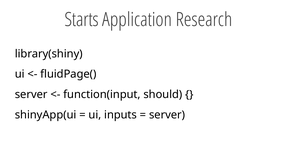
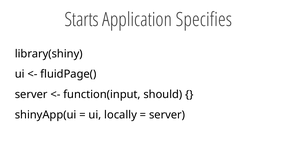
Research: Research -> Specifies (204, 20)
inputs: inputs -> locally (121, 115)
